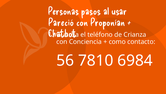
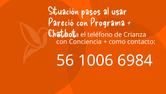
Personas: Personas -> Situación (64, 11)
Proponían: Proponían -> Programa (108, 22)
7810: 7810 -> 1006 (96, 60)
